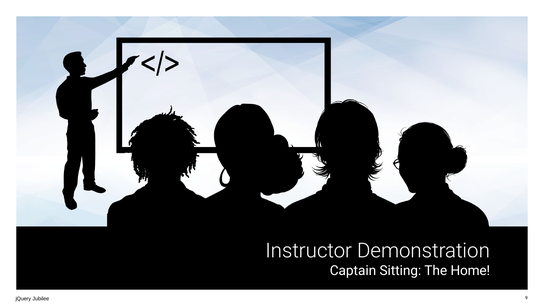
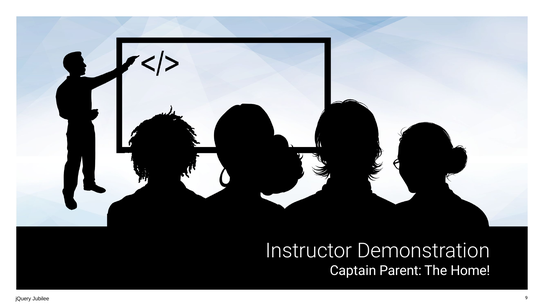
Sitting: Sitting -> Parent (400, 271)
